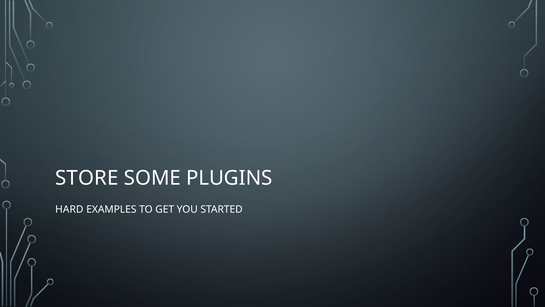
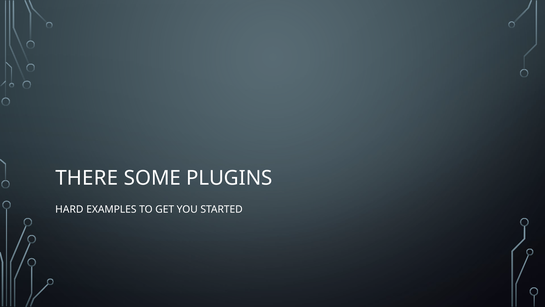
STORE: STORE -> THERE (87, 178)
